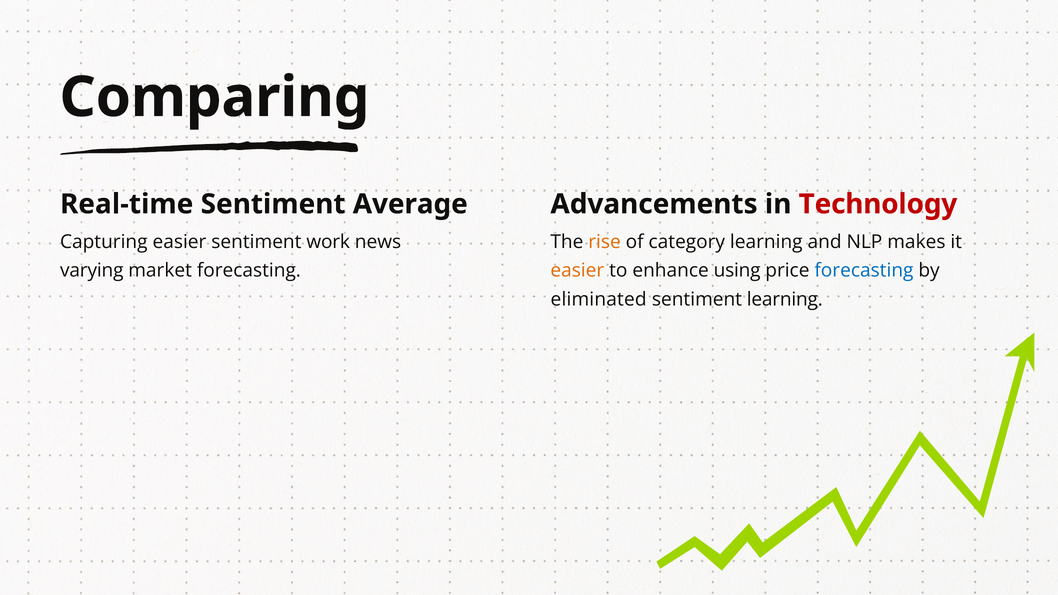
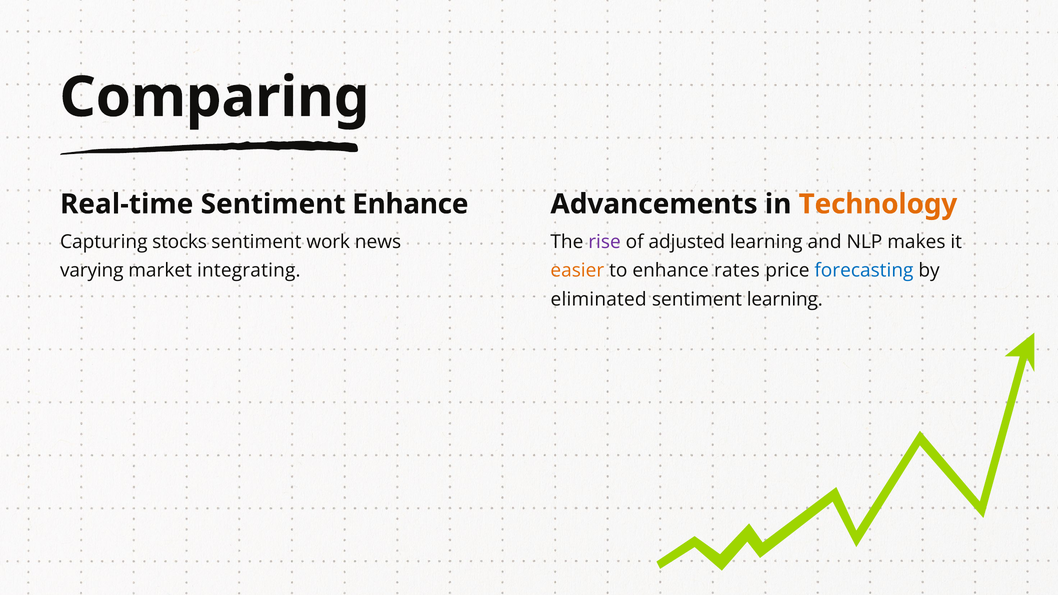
Sentiment Average: Average -> Enhance (410, 204)
Technology colour: red -> orange (878, 204)
Capturing easier: easier -> stocks (180, 242)
rise colour: orange -> purple (605, 242)
category: category -> adjusted (687, 242)
market forecasting: forecasting -> integrating (249, 271)
using: using -> rates (737, 271)
